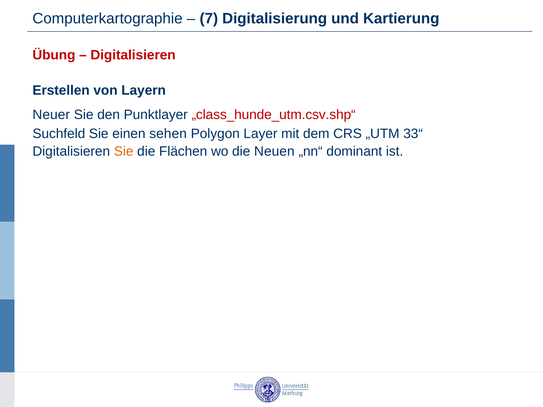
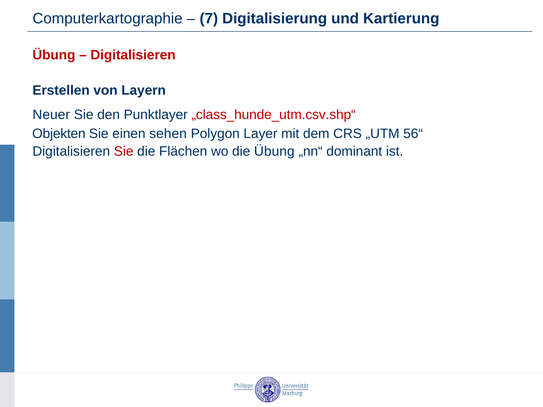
Suchfeld: Suchfeld -> Objekten (59, 134)
33“: 33“ -> 56“ (413, 134)
Sie colour: orange -> red (124, 151)
die Neuen: Neuen -> Übung (274, 151)
